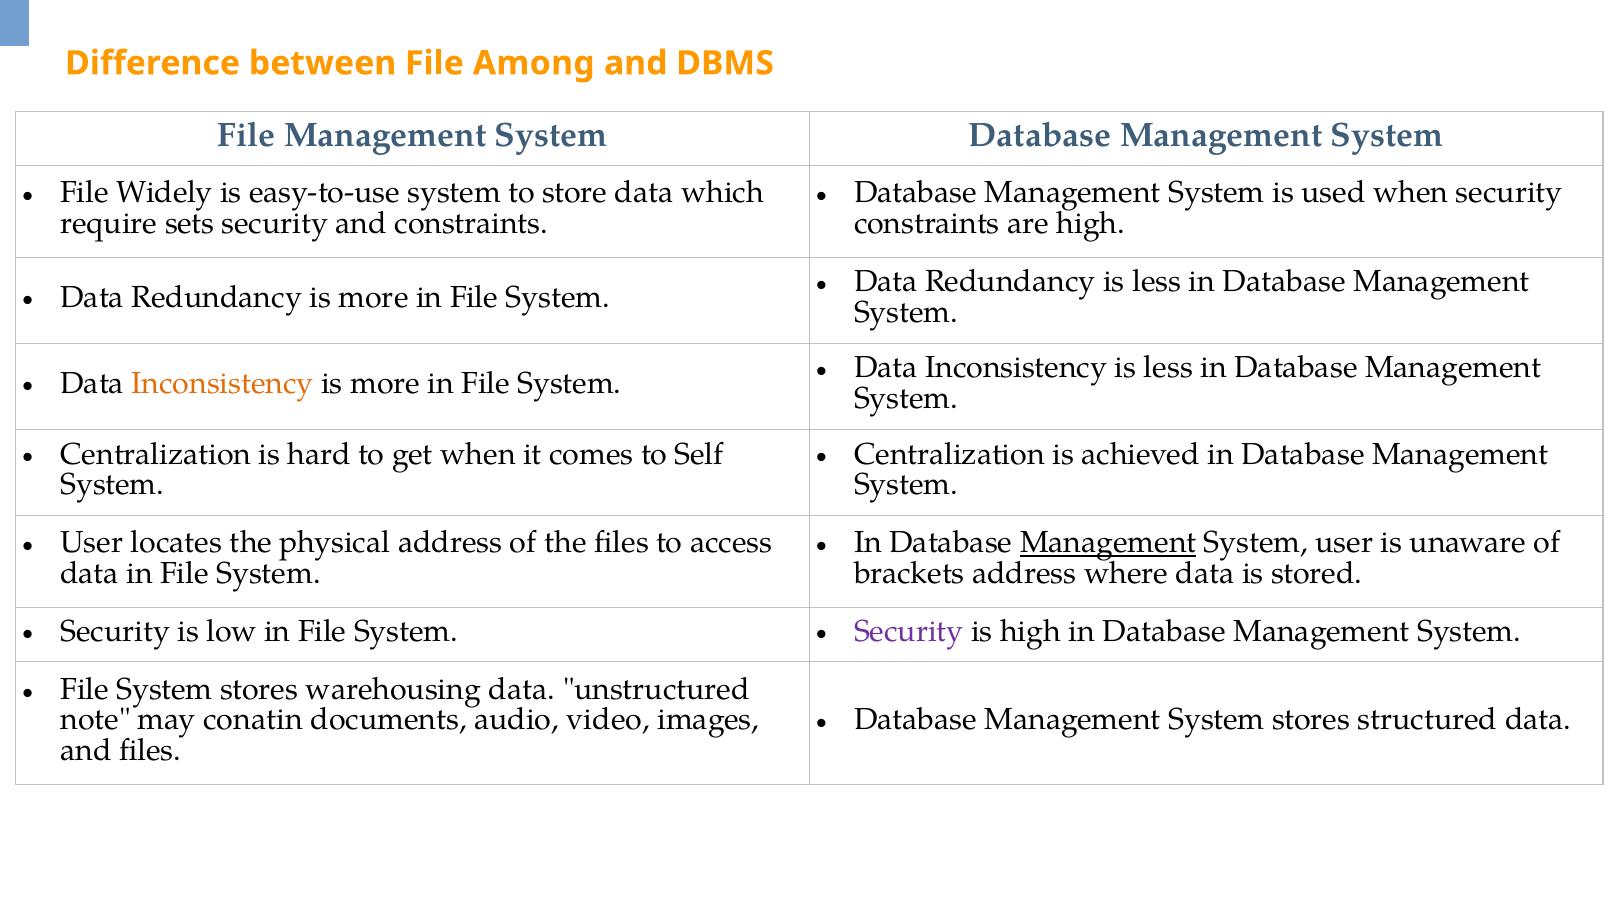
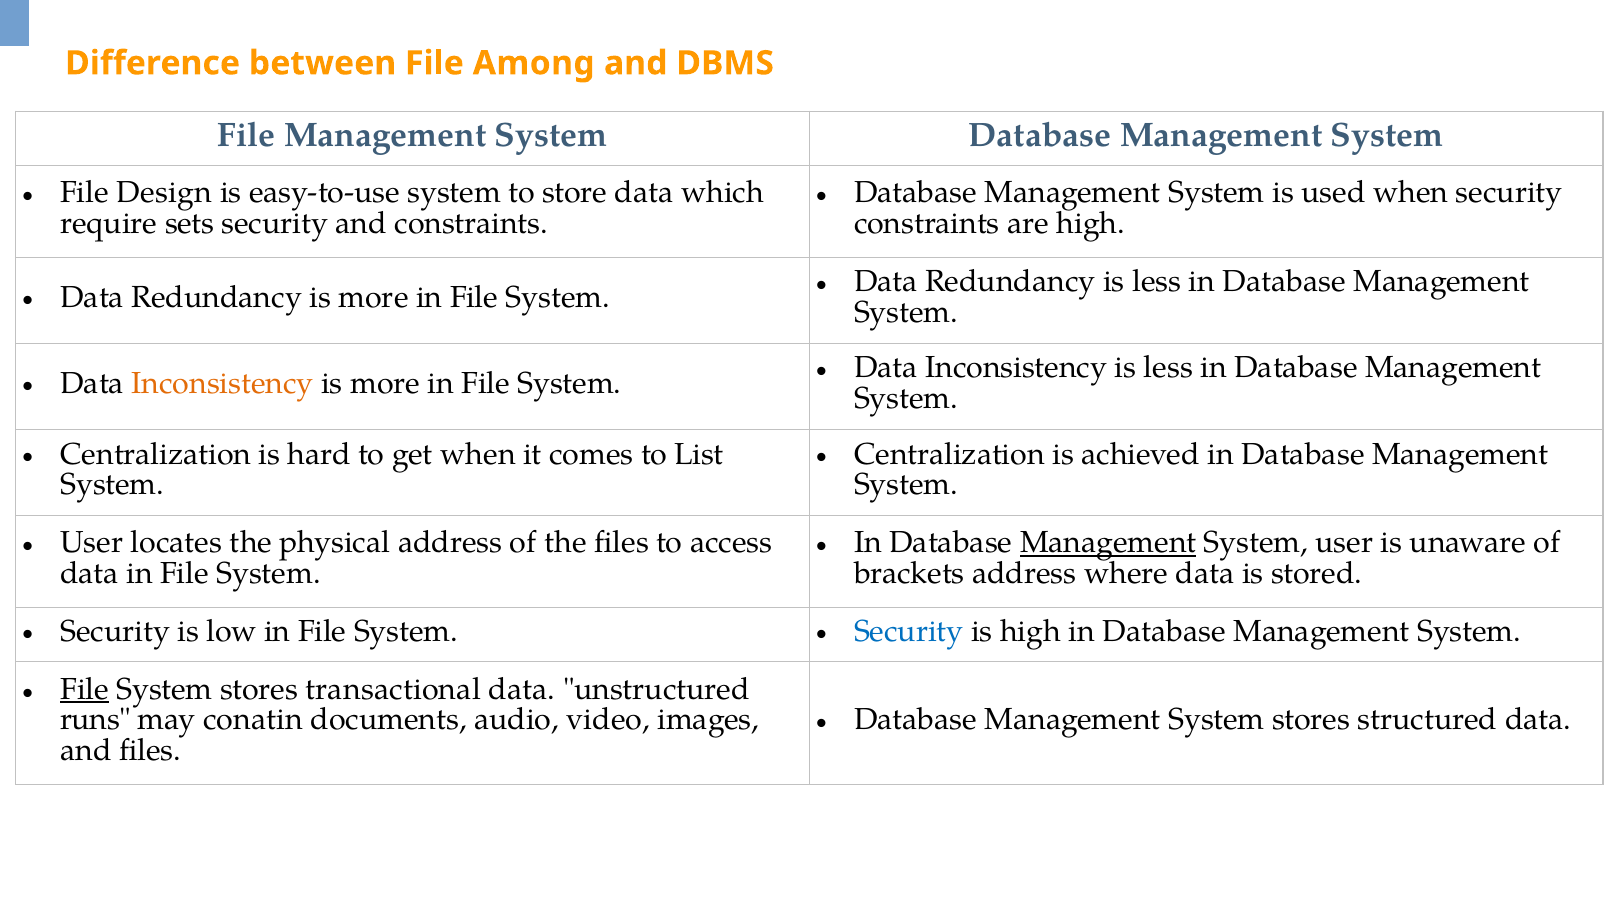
Widely: Widely -> Design (164, 193)
Self: Self -> List (699, 454)
Security colour: purple -> blue (909, 631)
File underline: none -> present (85, 689)
warehousing: warehousing -> transactional (393, 689)
note: note -> runs (96, 720)
